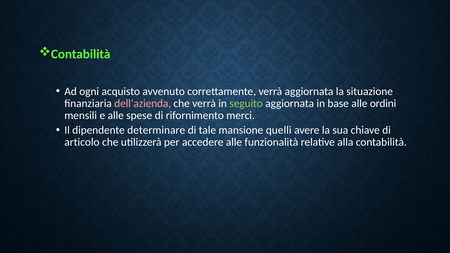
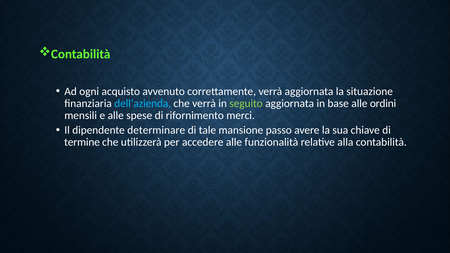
dell’azienda colour: pink -> light blue (143, 104)
quelli: quelli -> passo (279, 130)
articolo: articolo -> termine (82, 142)
